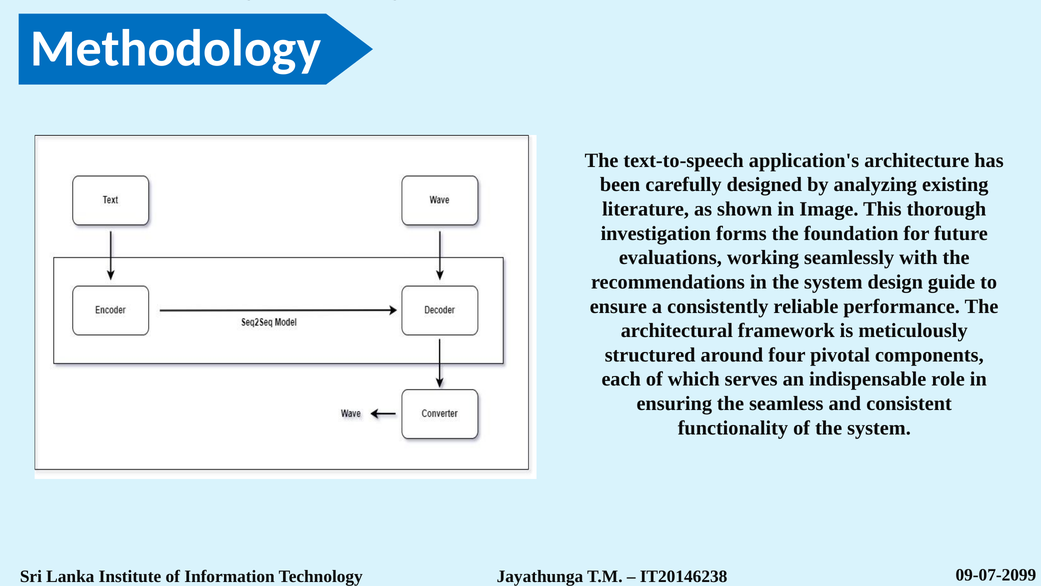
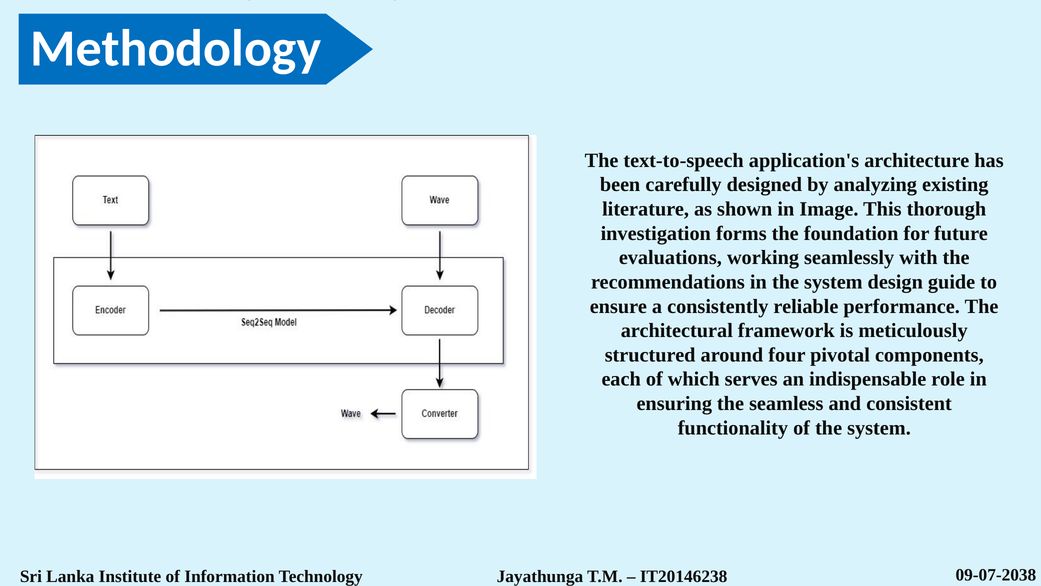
09-07-2099: 09-07-2099 -> 09-07-2038 (996, 575)
